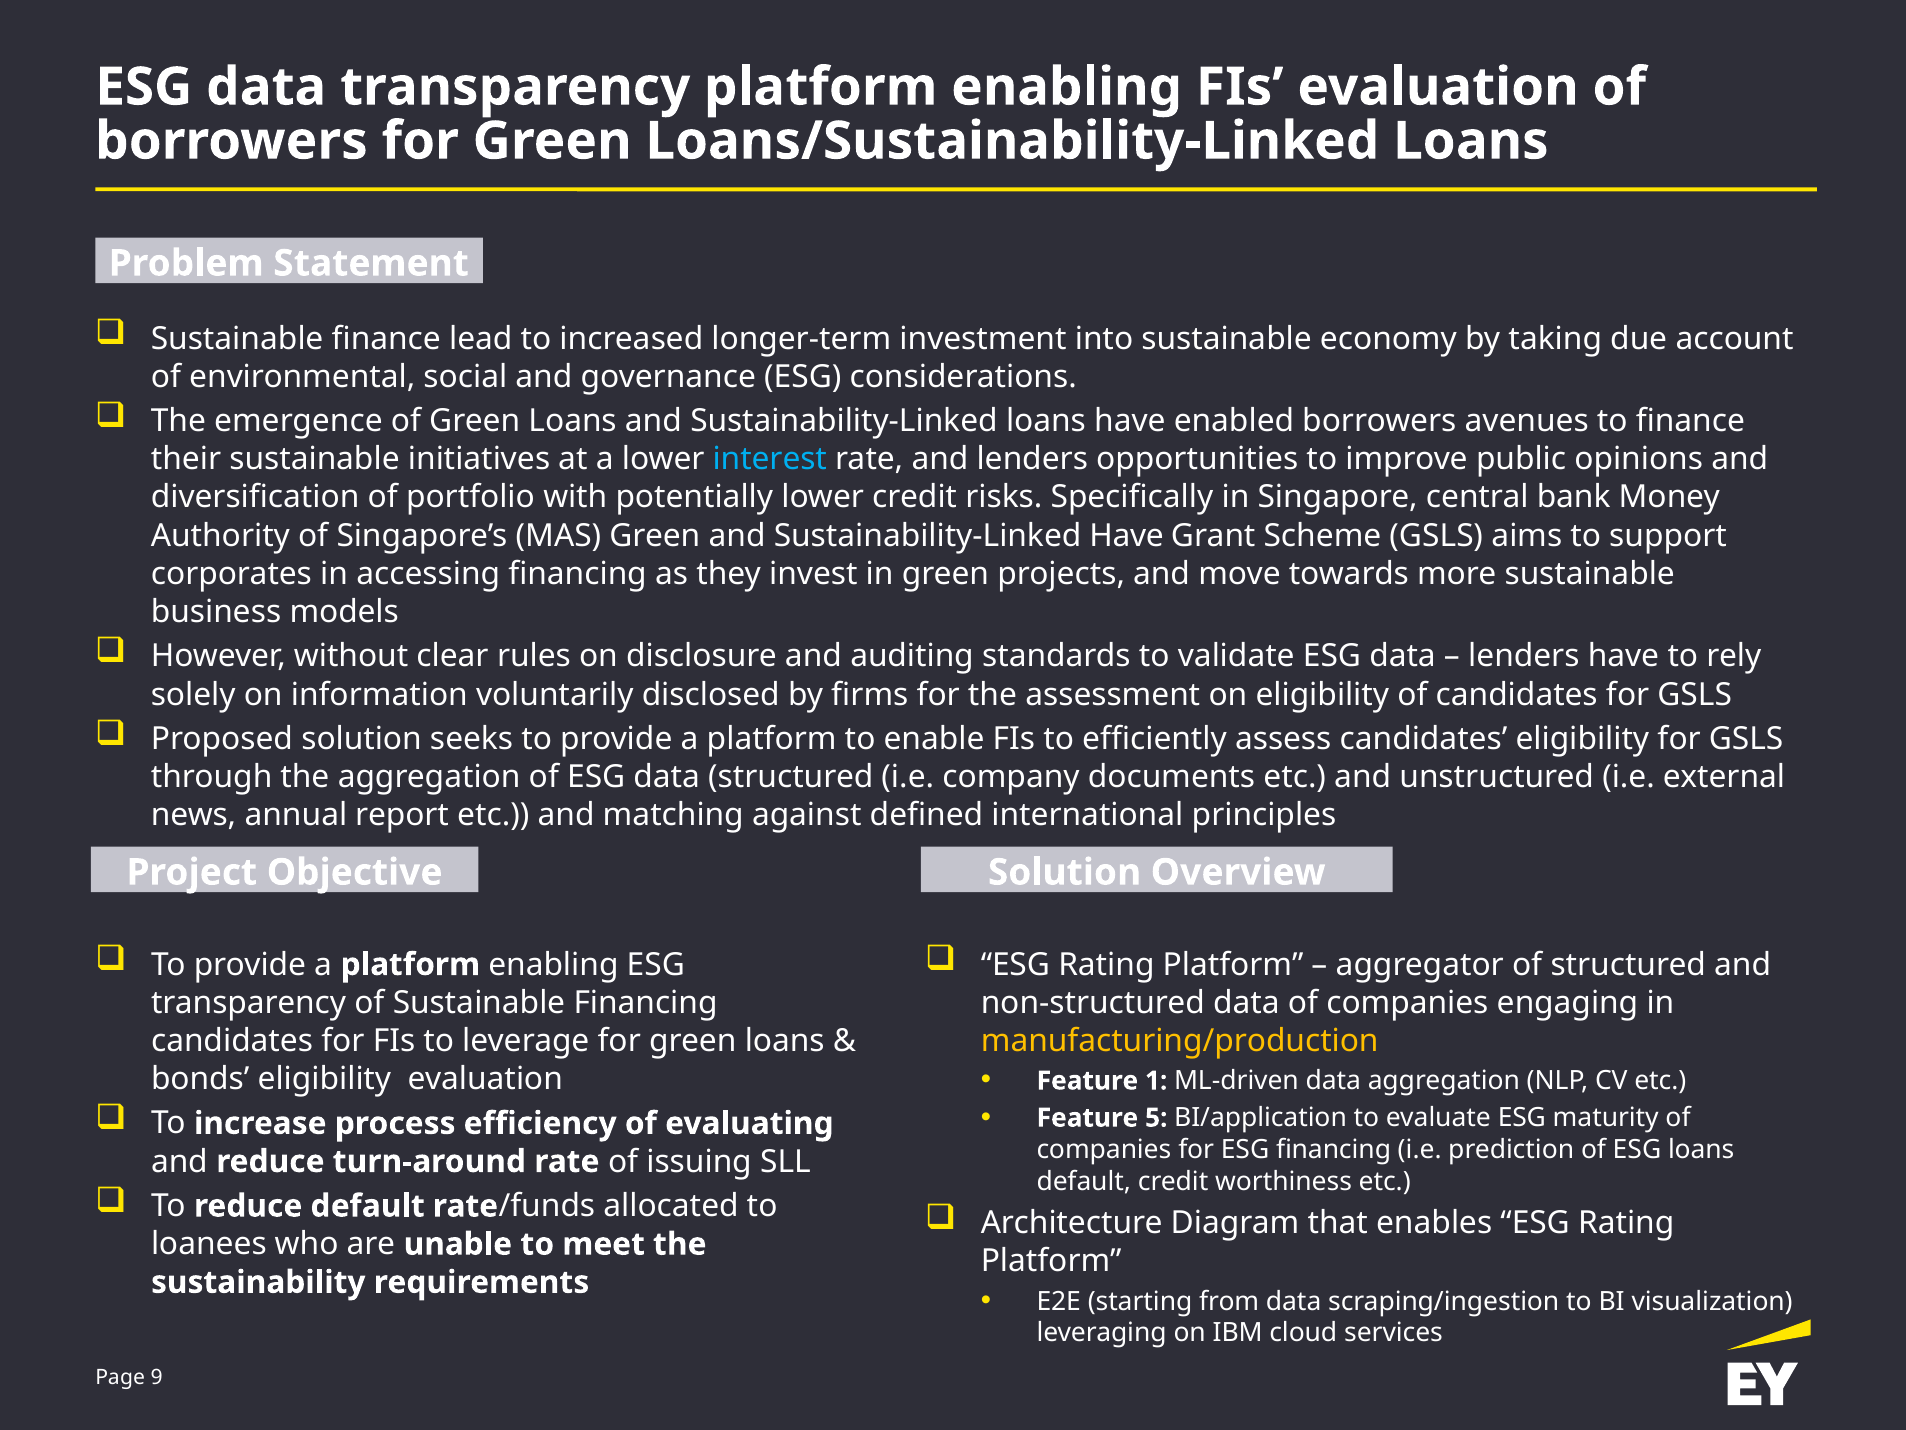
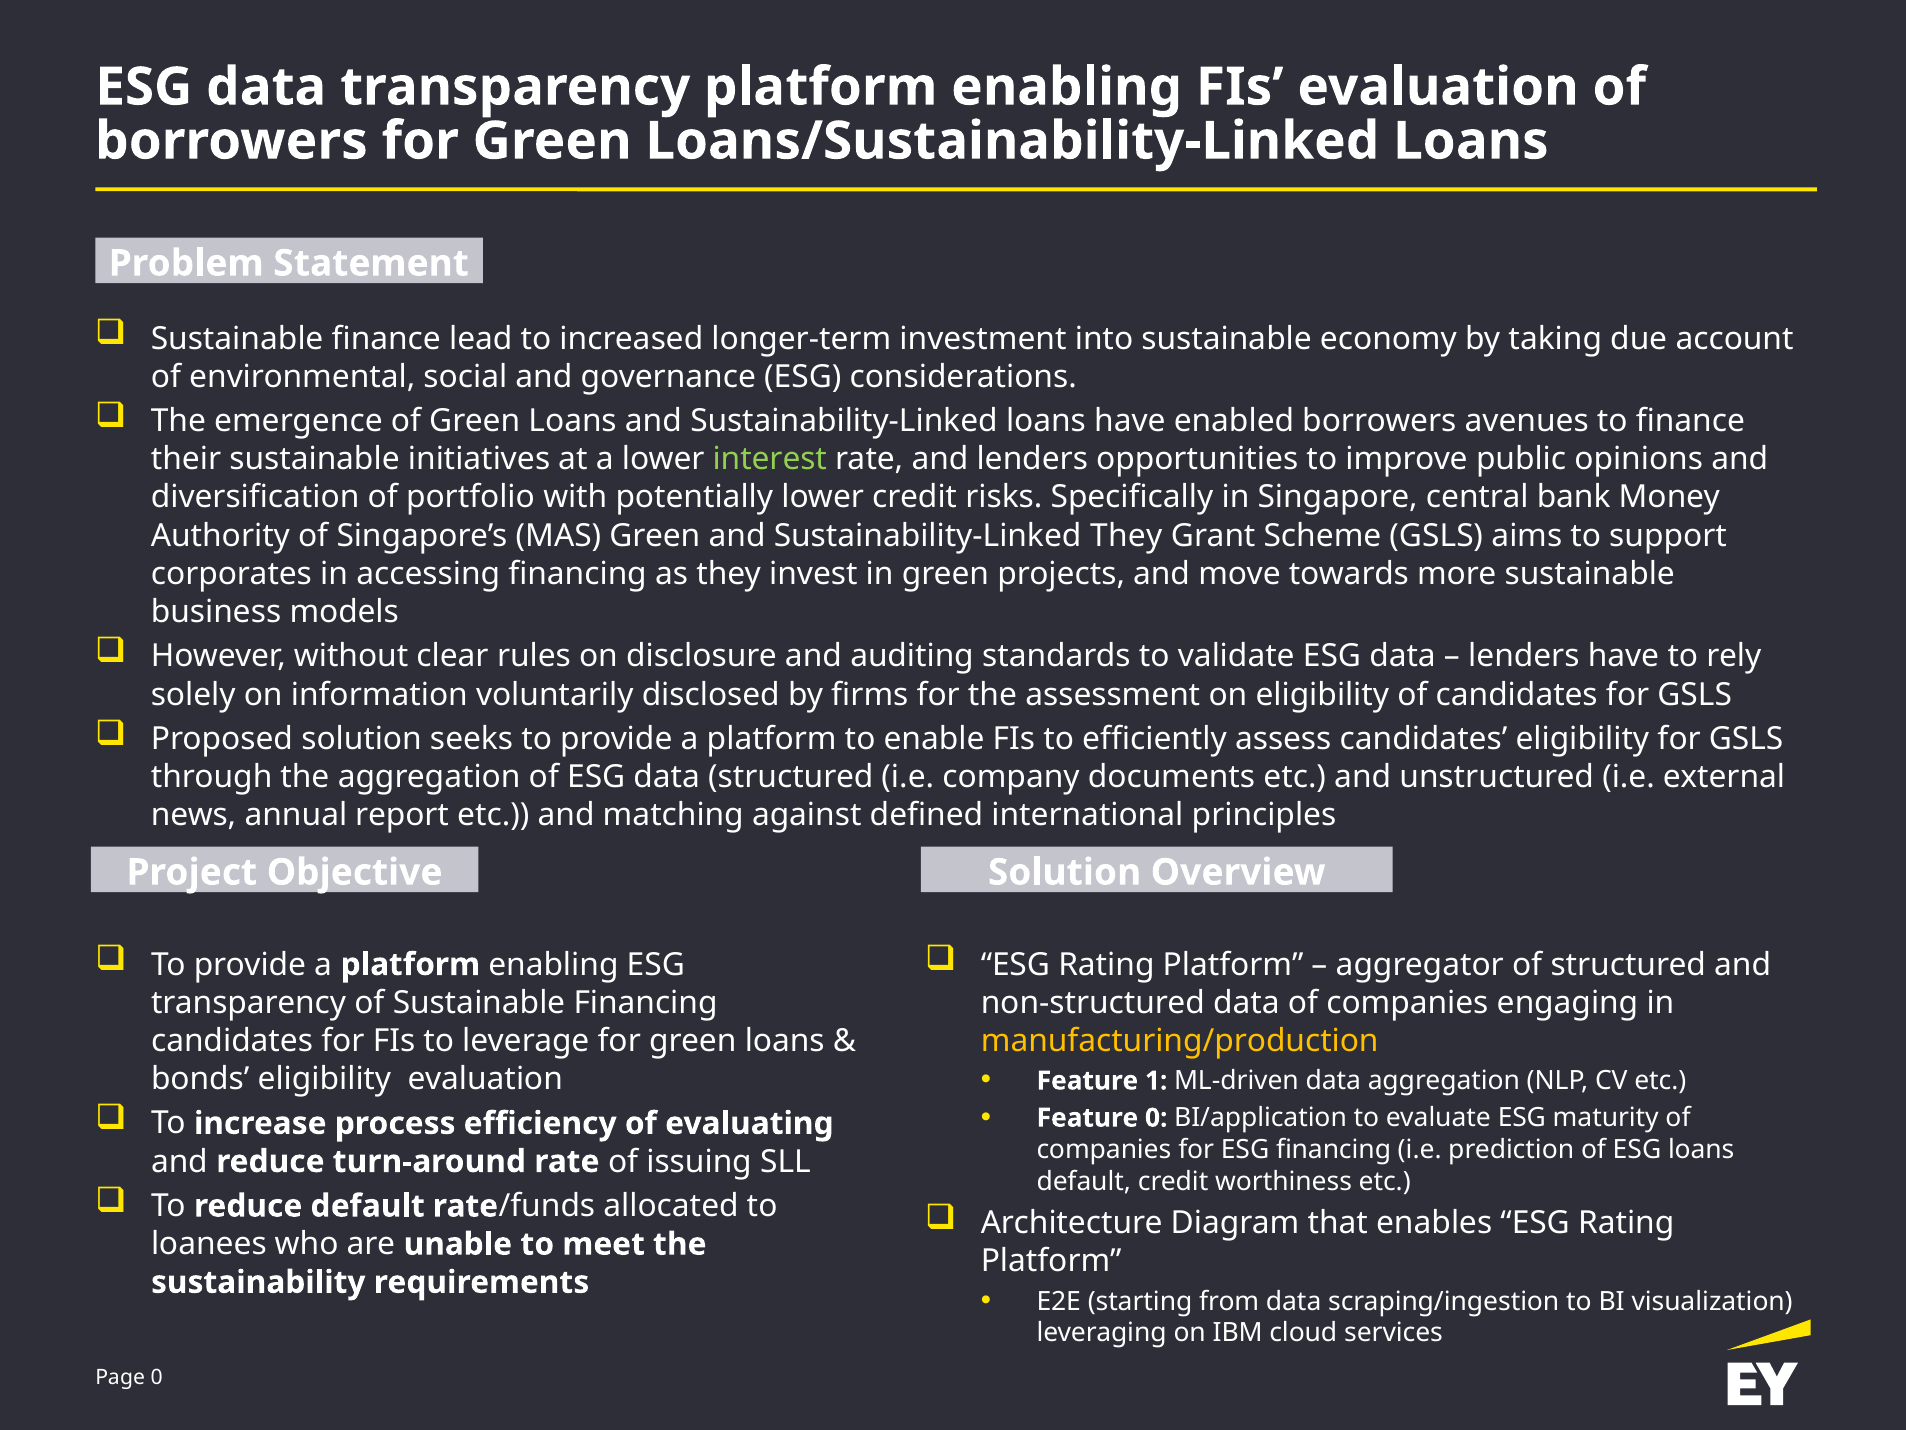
interest colour: light blue -> light green (770, 459)
Sustainability-Linked Have: Have -> They (1126, 535)
Feature 5: 5 -> 0 (1156, 1118)
Page 9: 9 -> 0 (157, 1377)
